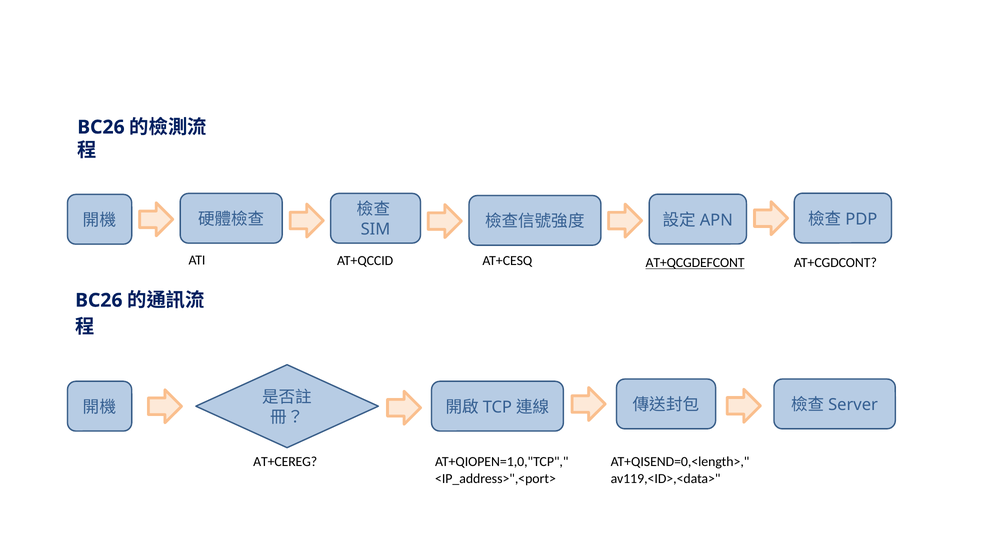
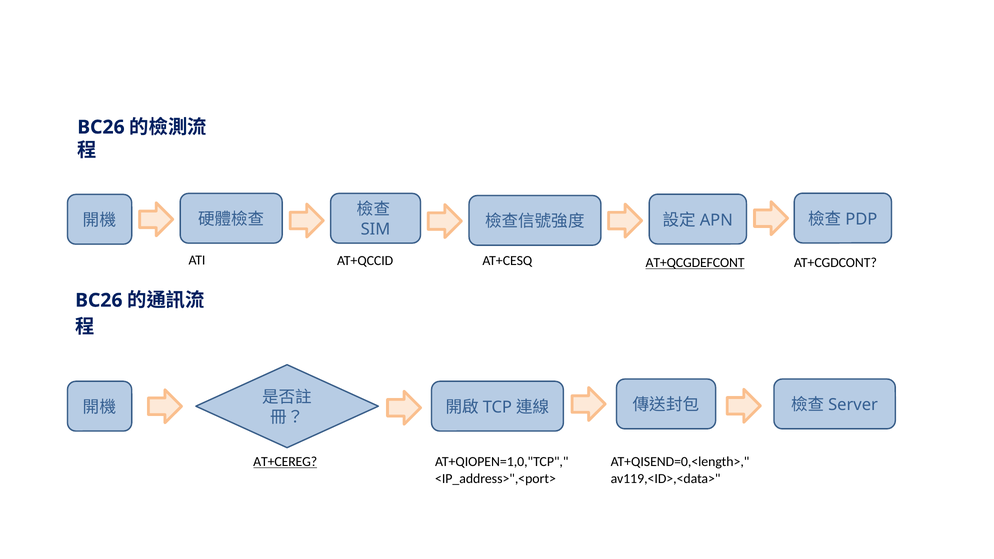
AT+CEREG underline: none -> present (285, 462)
